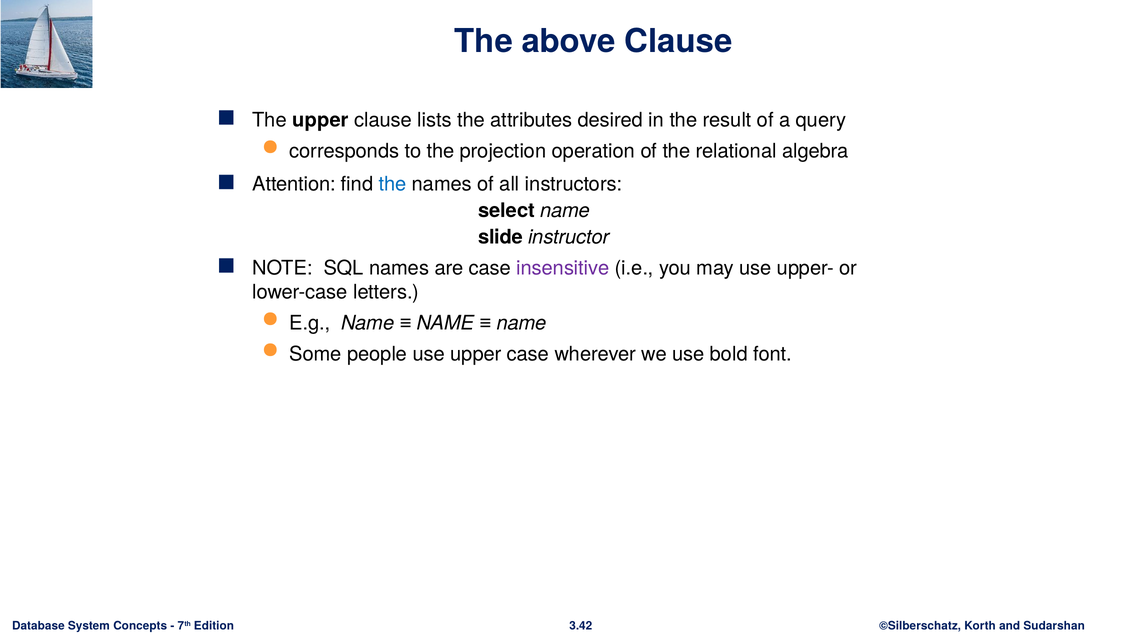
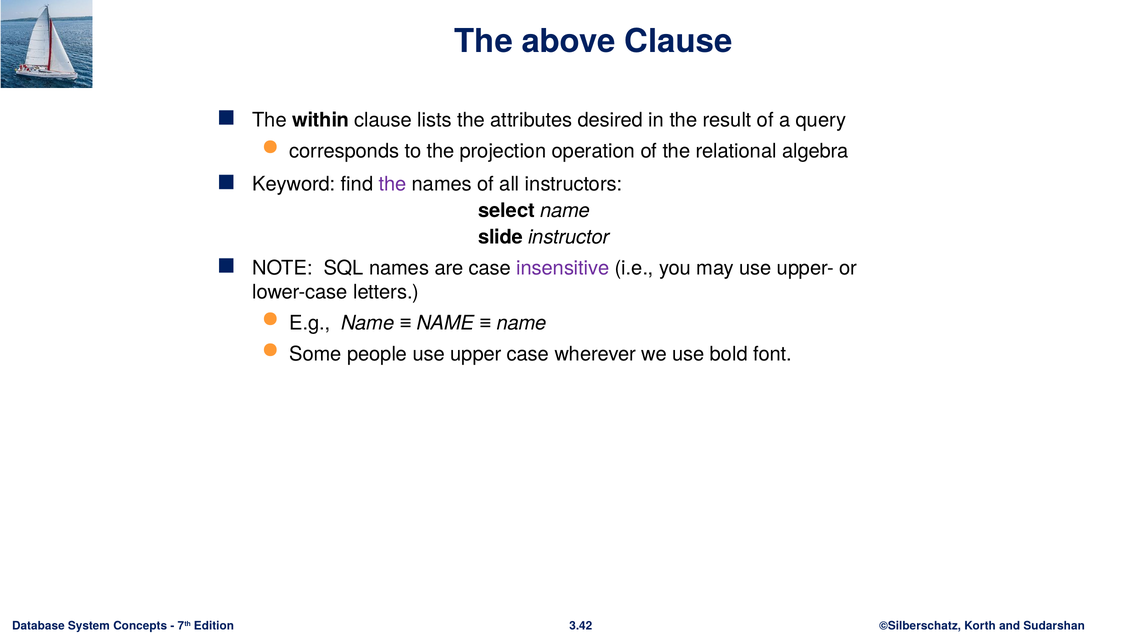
The upper: upper -> within (321, 120)
Attention: Attention -> Keyword (294, 184)
the colour: blue -> purple (393, 184)
